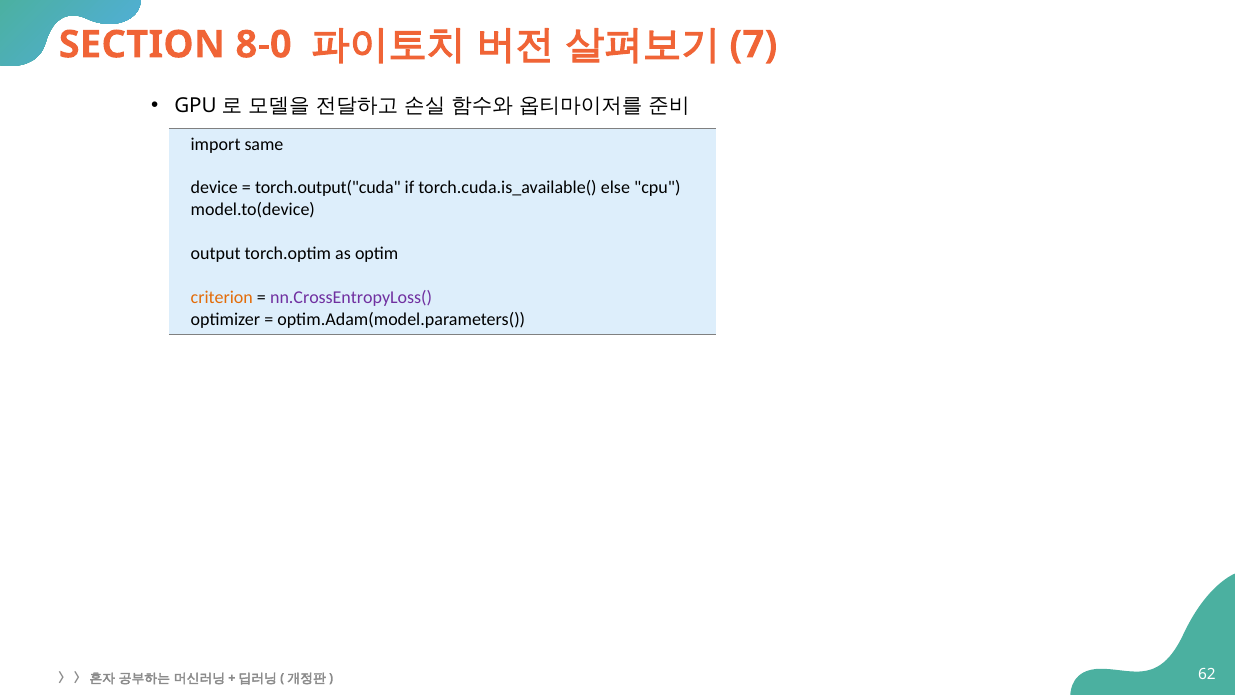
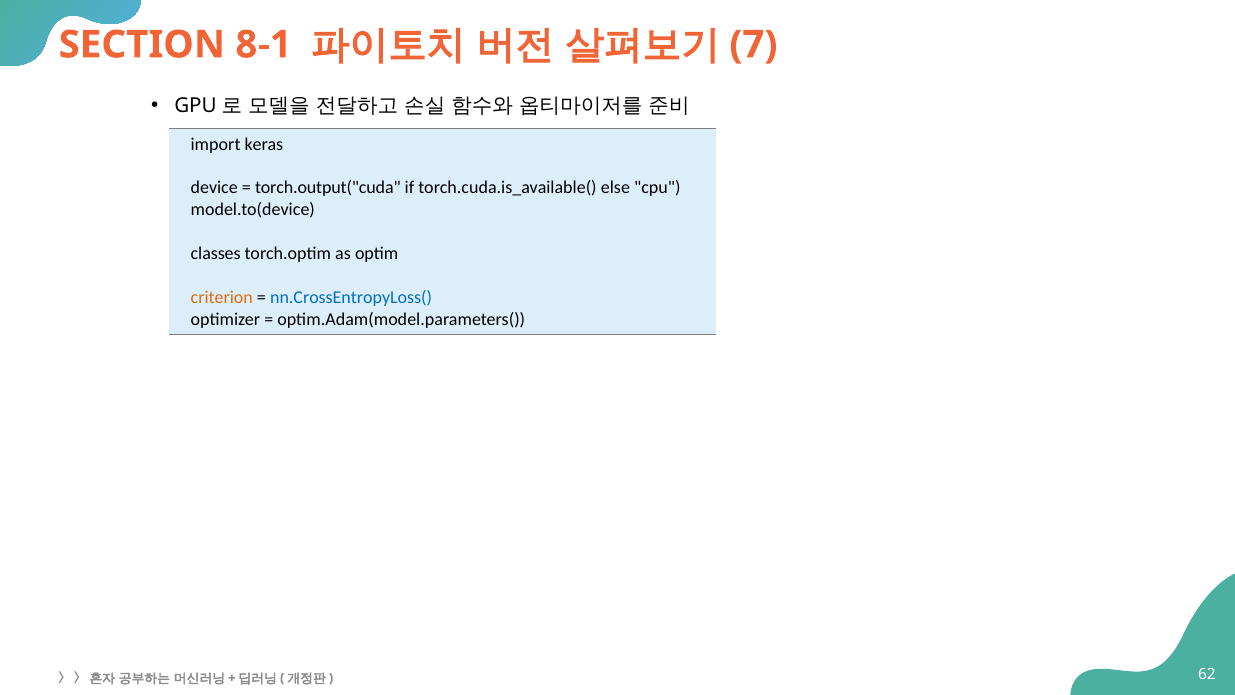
8-0: 8-0 -> 8-1 (264, 45)
same: same -> keras (264, 144)
output: output -> classes (216, 254)
nn.CrossEntropyLoss( colour: purple -> blue (351, 297)
